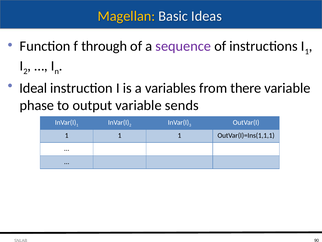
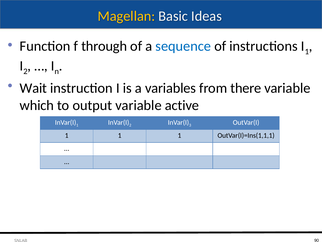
sequence colour: purple -> blue (183, 46)
Ideal: Ideal -> Wait (33, 88)
phase: phase -> which (37, 105)
sends: sends -> active (182, 105)
